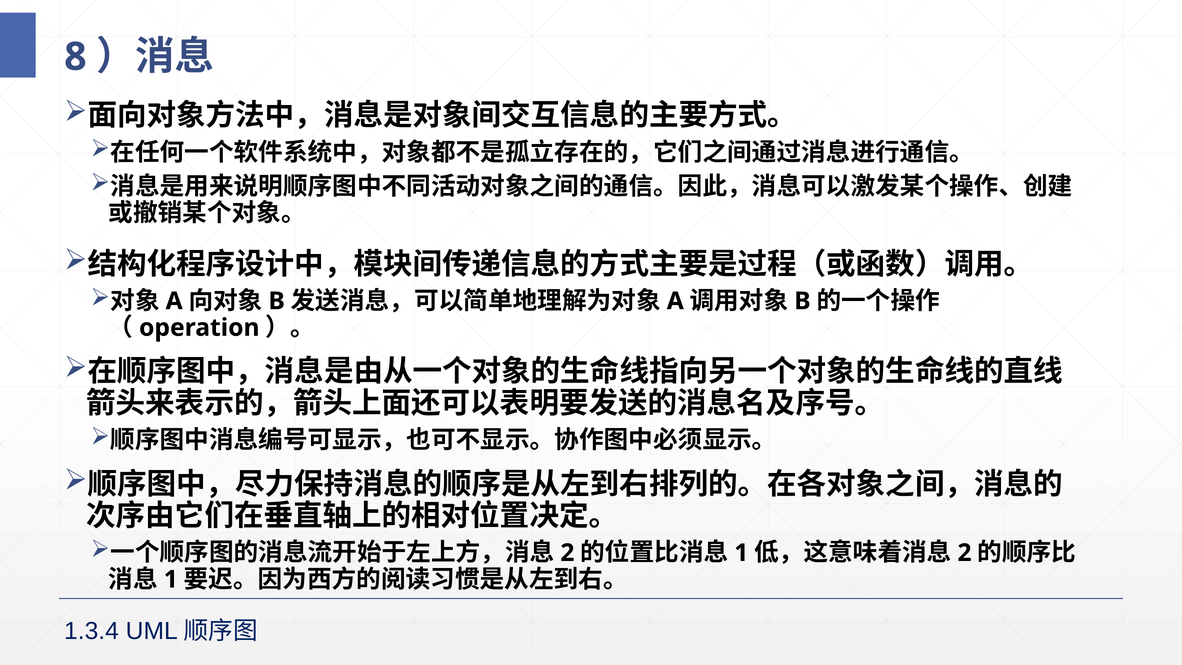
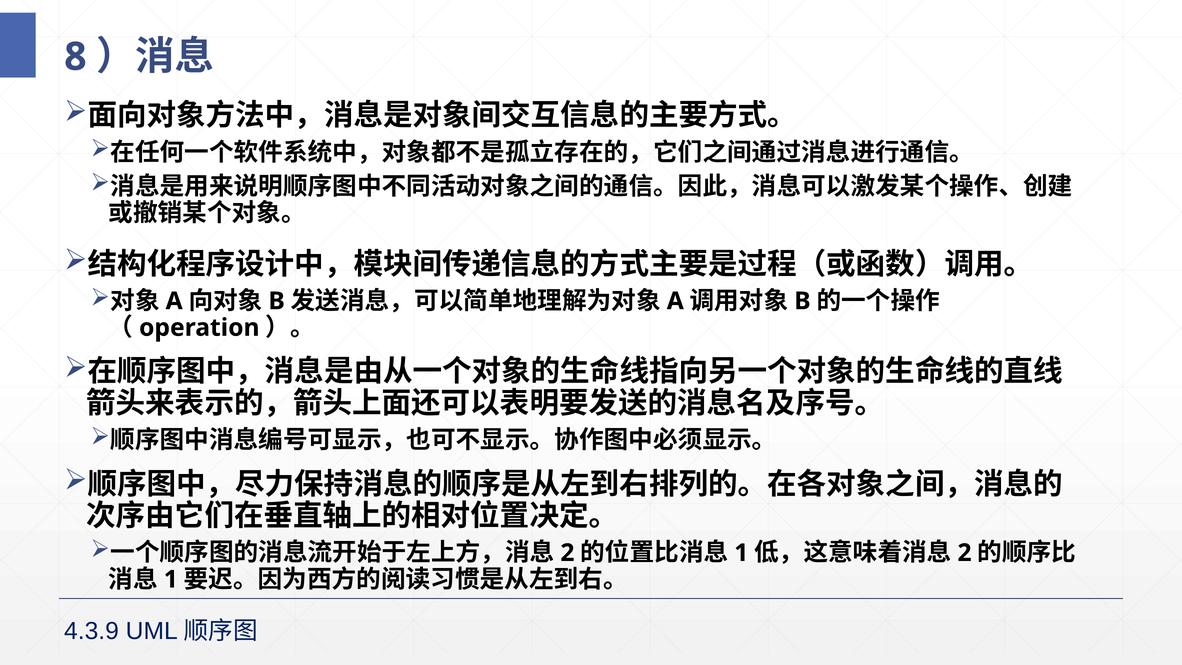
1.3.4: 1.3.4 -> 4.3.9 (91, 631)
